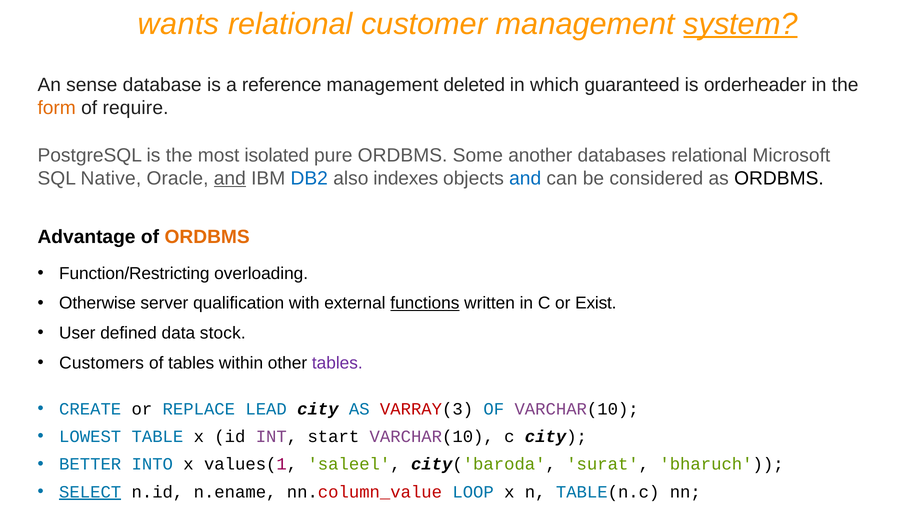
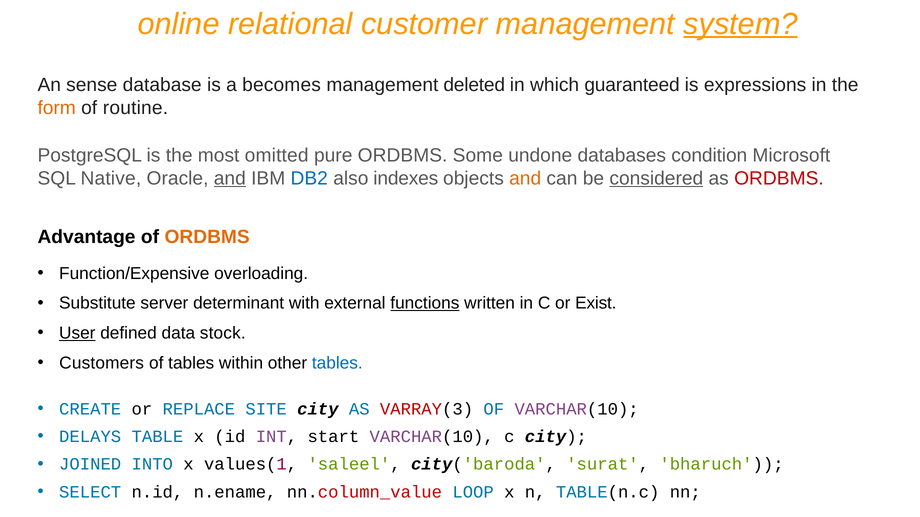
wants: wants -> online (179, 24)
reference: reference -> becomes (282, 85)
orderheader: orderheader -> expressions (755, 85)
require: require -> routine (135, 108)
isolated: isolated -> omitted (277, 155)
another: another -> undone (540, 155)
databases relational: relational -> condition (709, 155)
and colour: blue -> orange (525, 178)
considered underline: none -> present (656, 178)
ORDBMS colour: black -> red (779, 178)
Function/Restricting: Function/Restricting -> Function/Expensive (134, 274)
Otherwise: Otherwise -> Substitute (97, 304)
qualification: qualification -> determinant (239, 304)
User underline: none -> present (77, 333)
tables colour: purple -> blue (337, 363)
LEAD: LEAD -> SITE (266, 410)
LOWEST: LOWEST -> DELAYS (90, 437)
BETTER: BETTER -> JOINED (90, 465)
SELECT underline: present -> none (90, 492)
